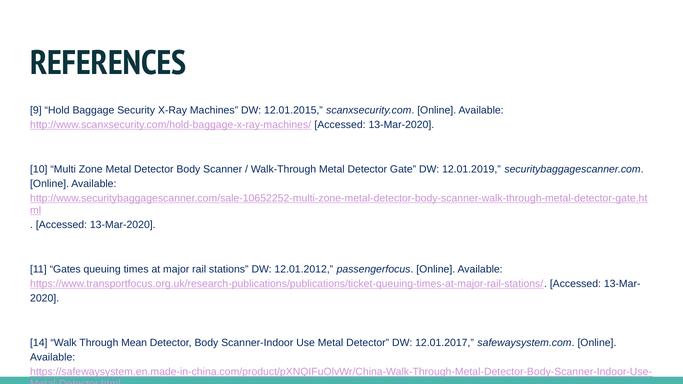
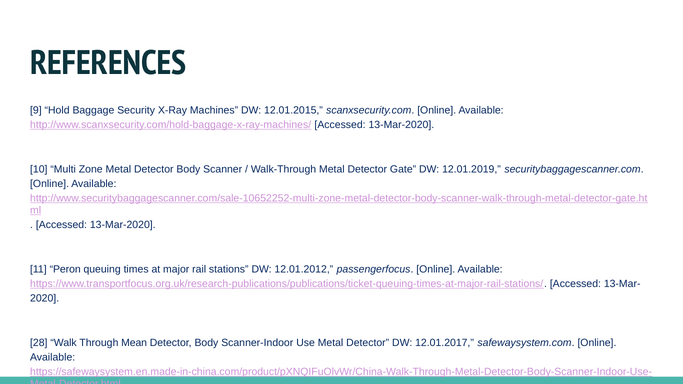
Gates: Gates -> Peron (65, 270)
14: 14 -> 28 (39, 343)
